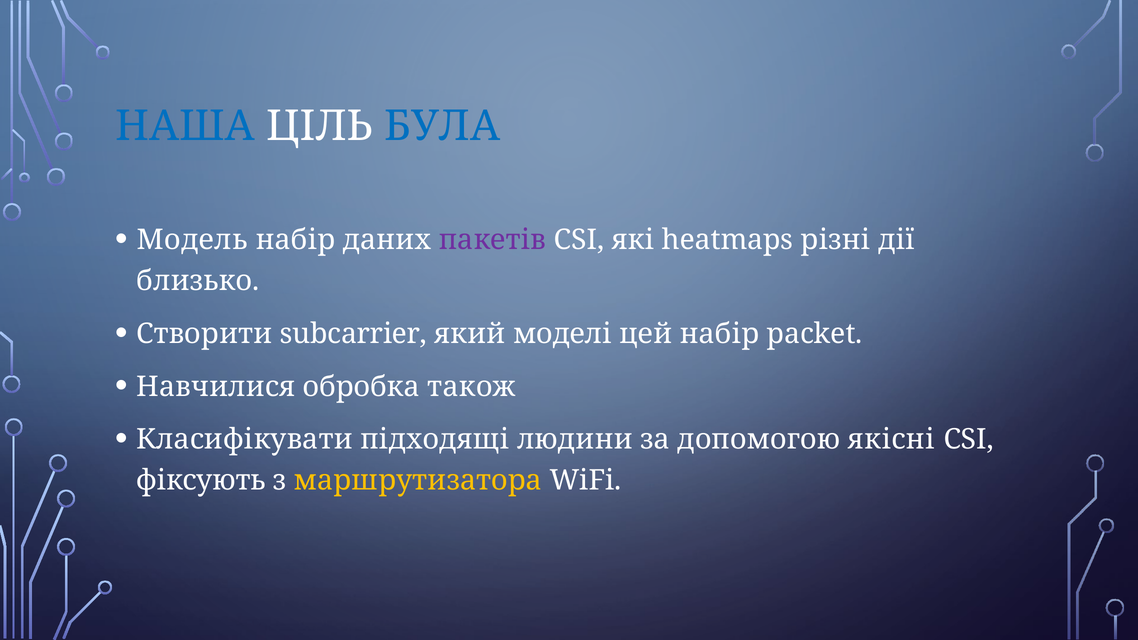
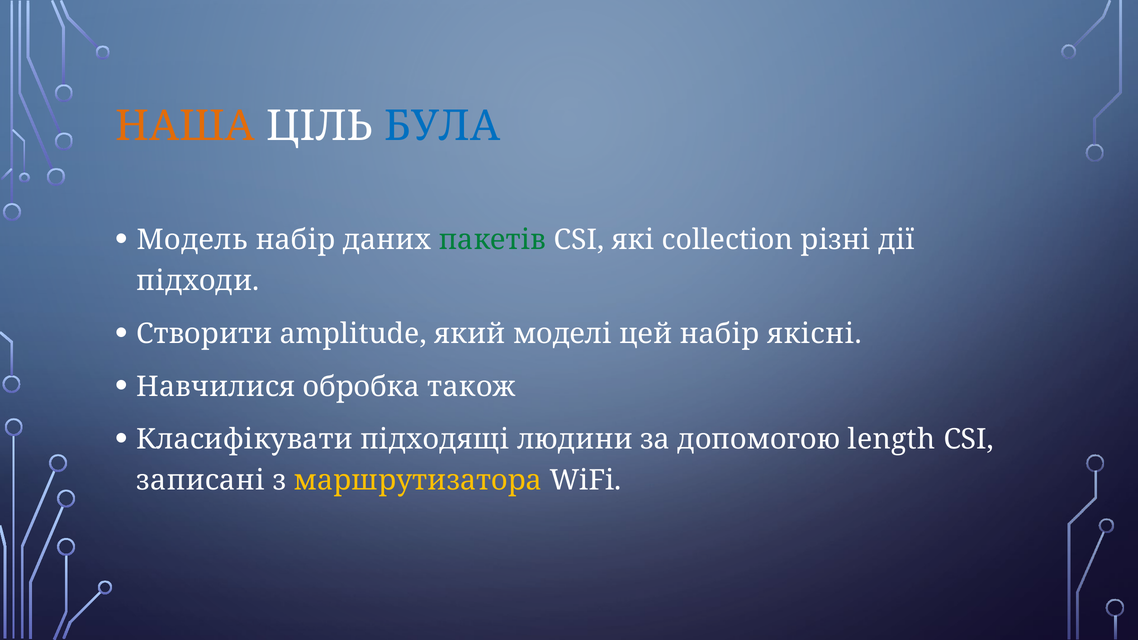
НАША colour: blue -> orange (185, 126)
пакетів colour: purple -> green (492, 240)
heatmaps: heatmaps -> collection (728, 240)
близько: близько -> підходи (198, 281)
subcarrier: subcarrier -> amplitude (353, 334)
packet: packet -> якісні (814, 334)
якісні: якісні -> length (892, 440)
фіксують: фіксують -> записані (201, 481)
